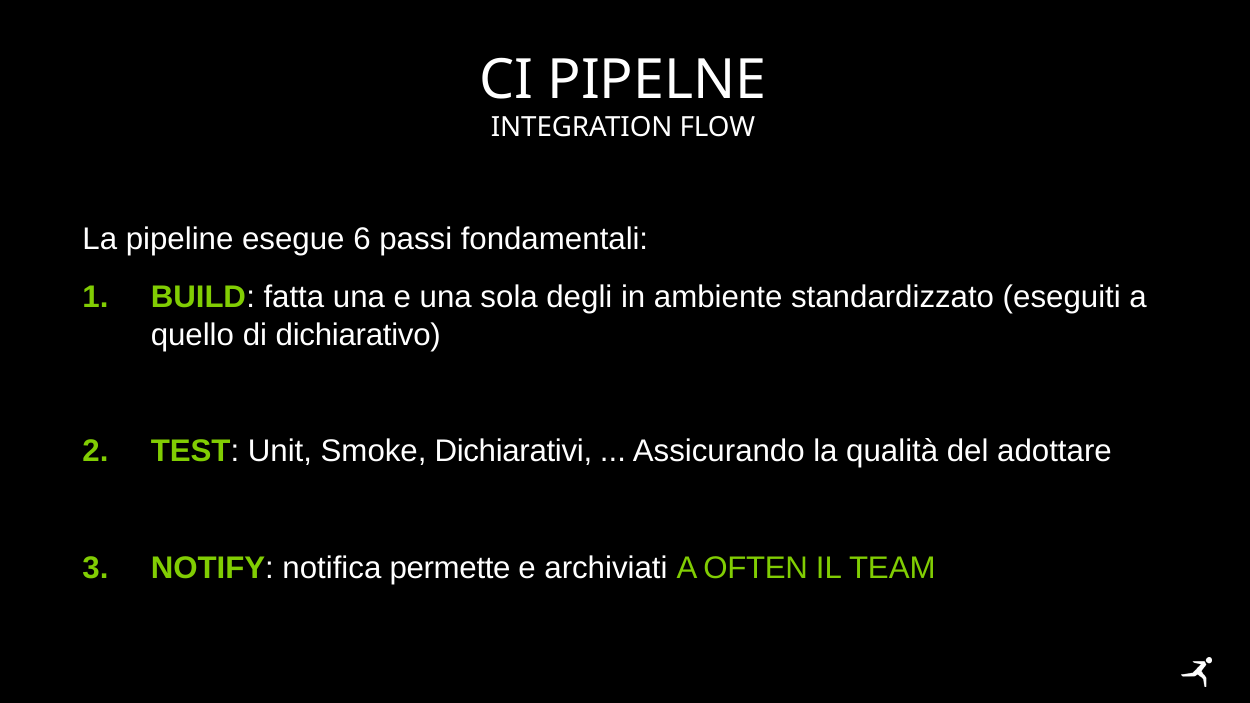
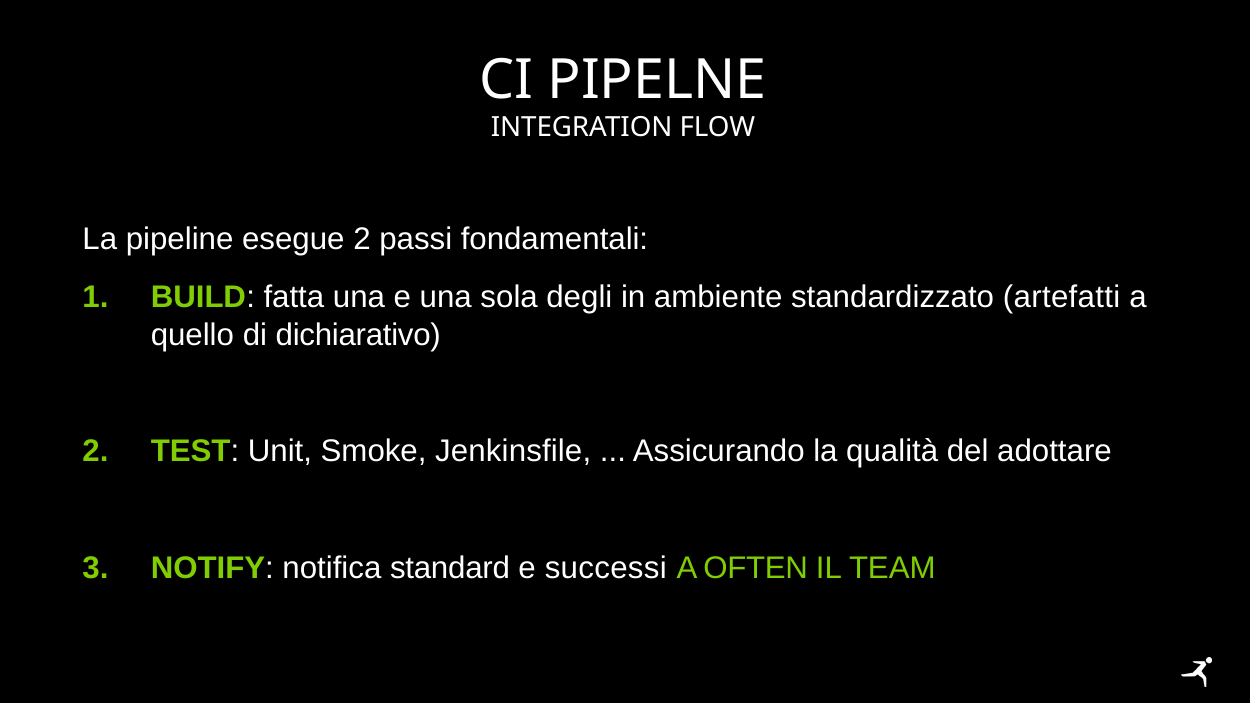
esegue 6: 6 -> 2 (362, 239)
eseguiti: eseguiti -> artefatti (1062, 297)
Dichiarativi: Dichiarativi -> Jenkinsfile (513, 451)
permette: permette -> standard (450, 568)
archiviati: archiviati -> successi (606, 568)
